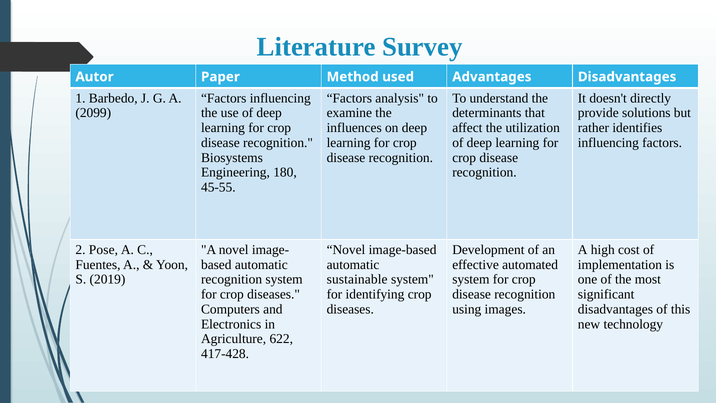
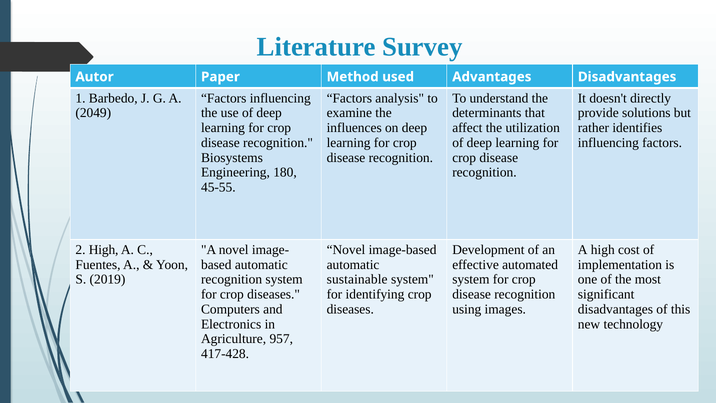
2099: 2099 -> 2049 (93, 113)
2 Pose: Pose -> High (104, 250)
622: 622 -> 957 (281, 339)
